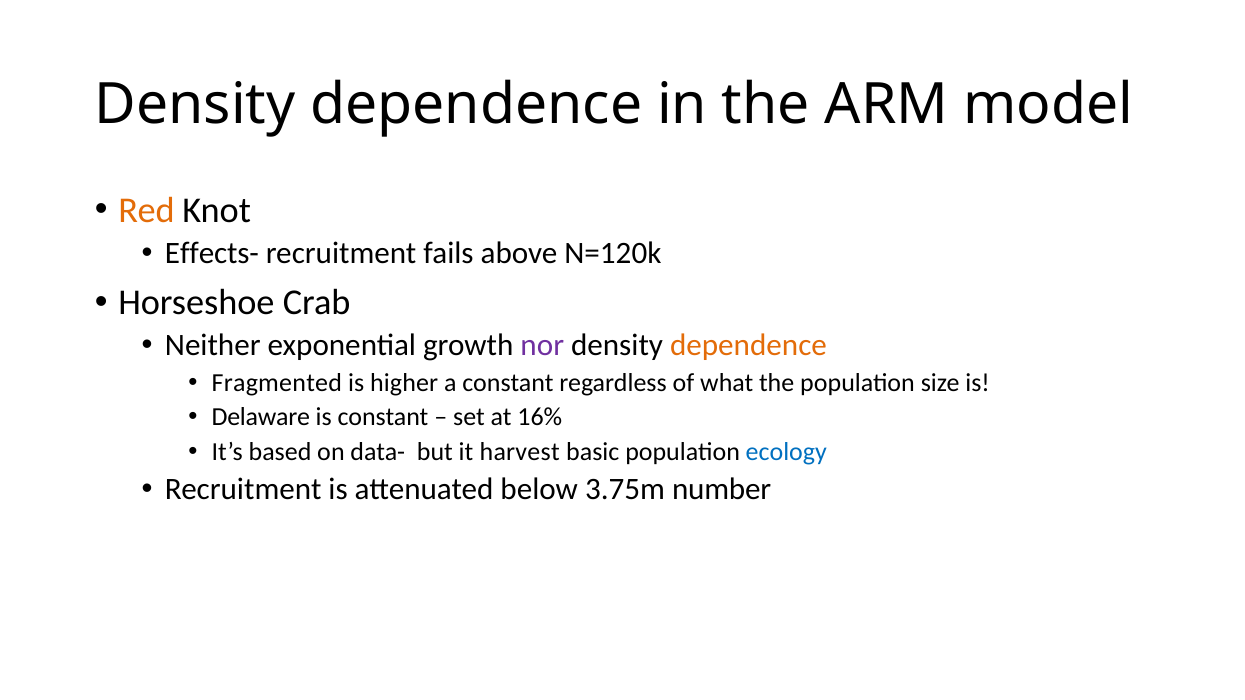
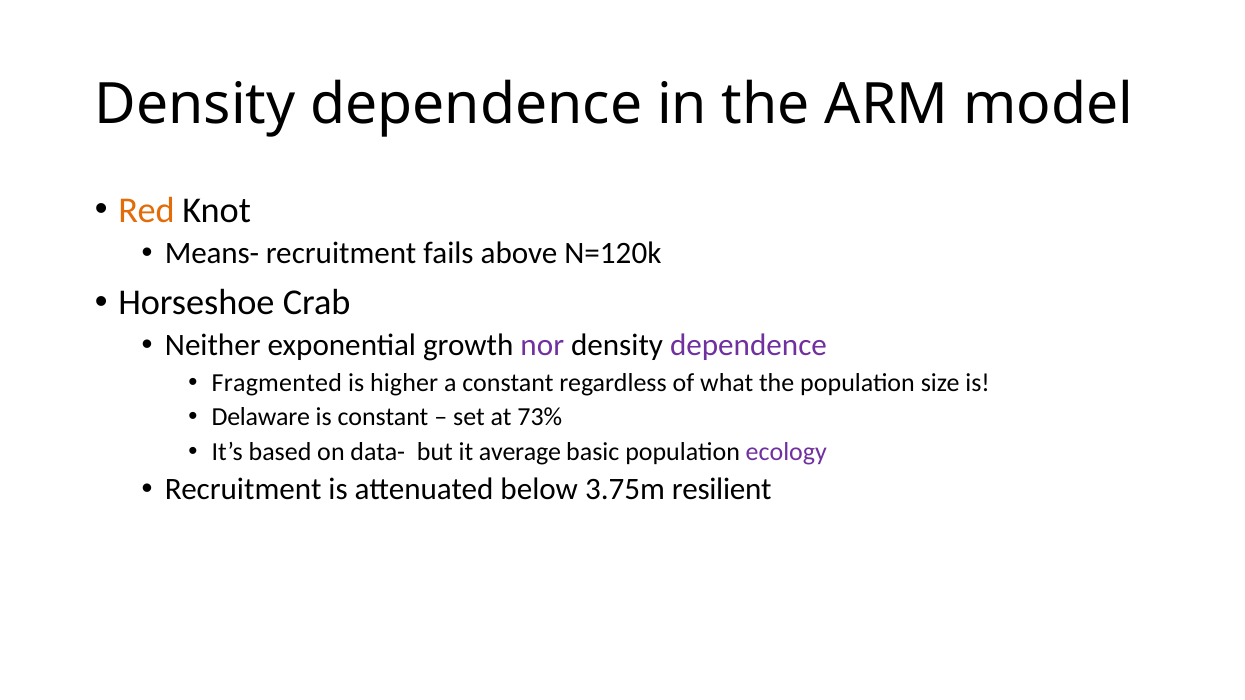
Effects-: Effects- -> Means- (212, 253)
dependence colour: orange -> purple (748, 346)
16%: 16% -> 73% (540, 417)
harvest: harvest -> average (520, 452)
ecology colour: blue -> purple (786, 452)
number: number -> resilient (722, 489)
